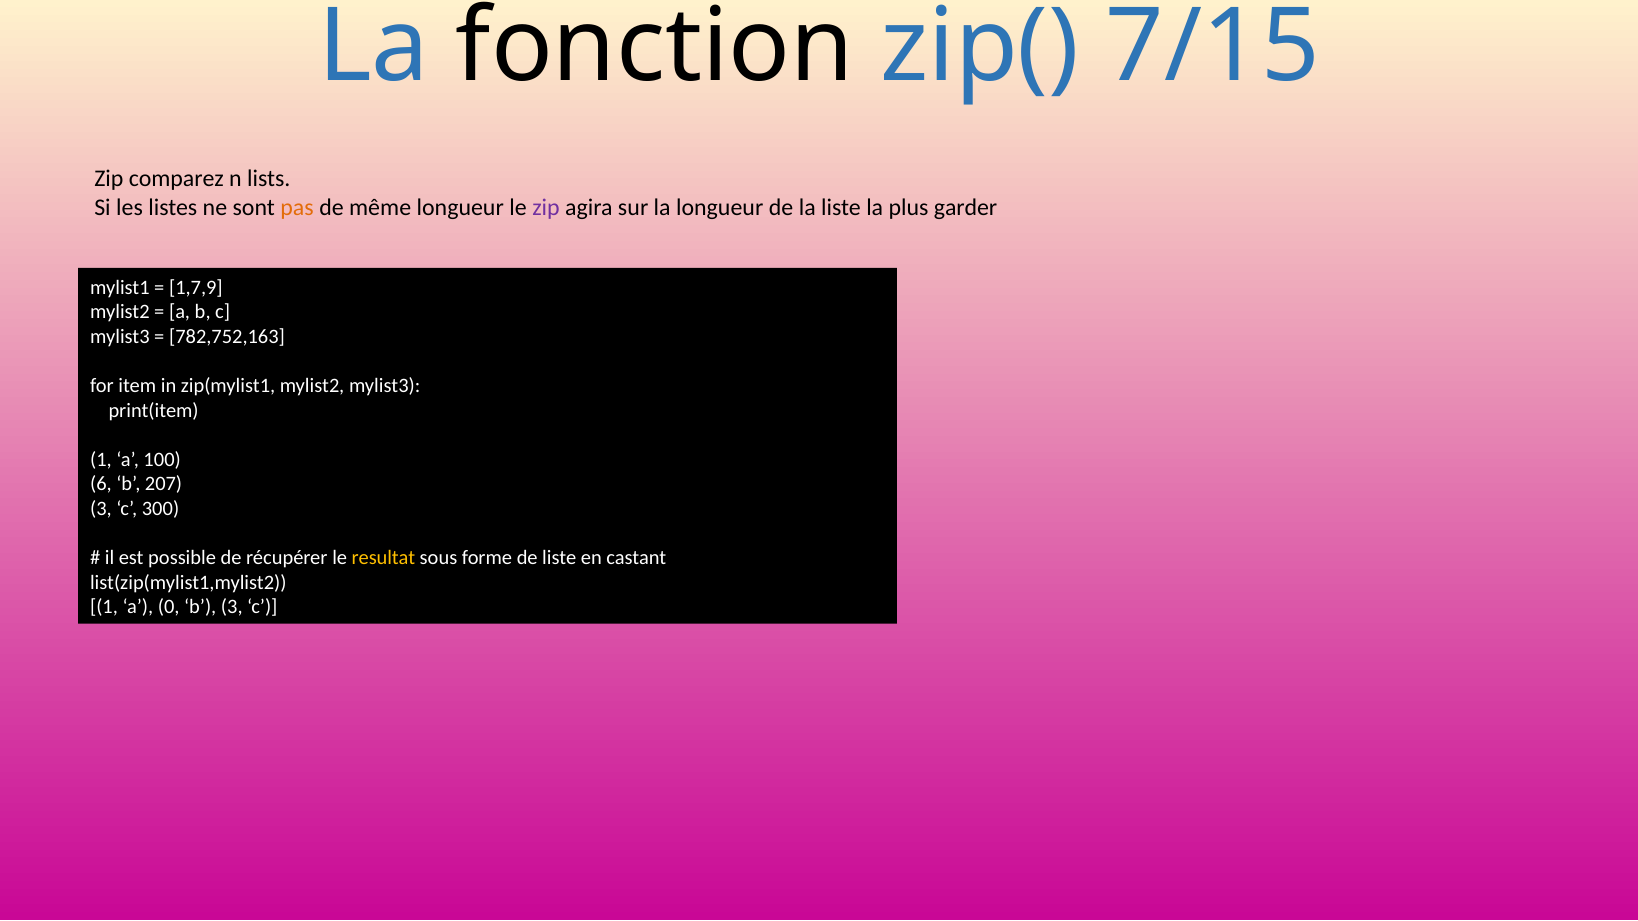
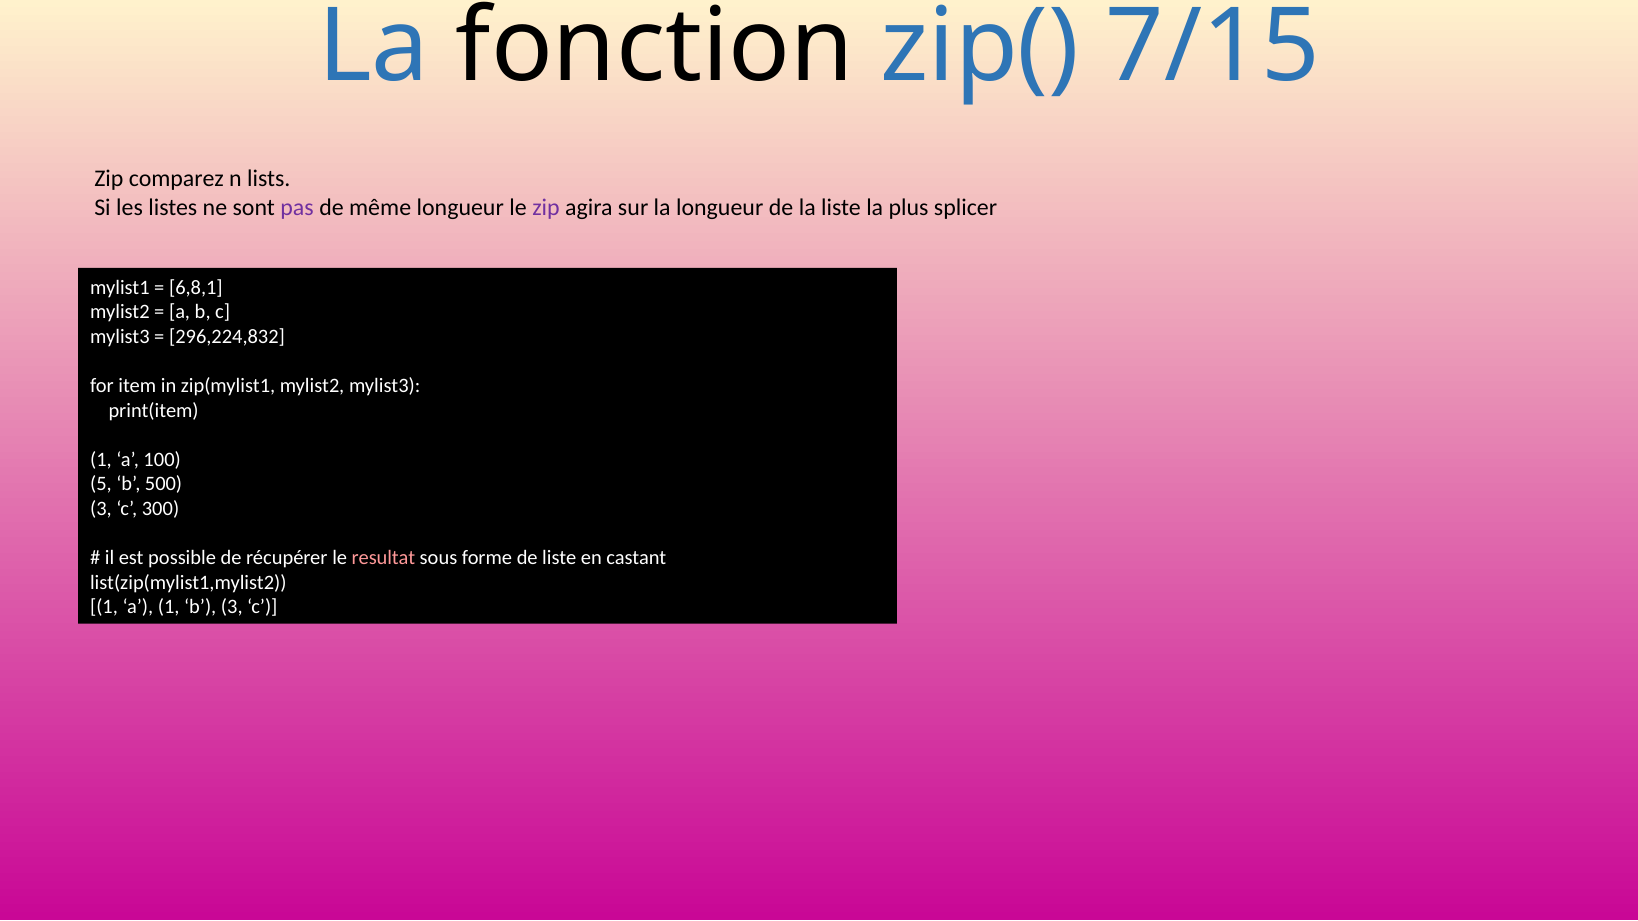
pas colour: orange -> purple (297, 208)
garder: garder -> splicer (966, 208)
1,7,9: 1,7,9 -> 6,8,1 (196, 288)
782,752,163: 782,752,163 -> 296,224,832 (227, 337)
6: 6 -> 5 (101, 484)
207: 207 -> 500 (164, 484)
resultat colour: yellow -> pink (383, 558)
a 0: 0 -> 1 (169, 607)
